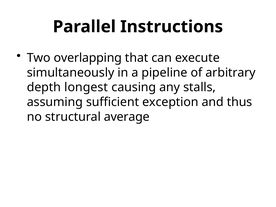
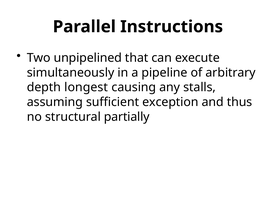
overlapping: overlapping -> unpipelined (88, 58)
average: average -> partially (127, 117)
